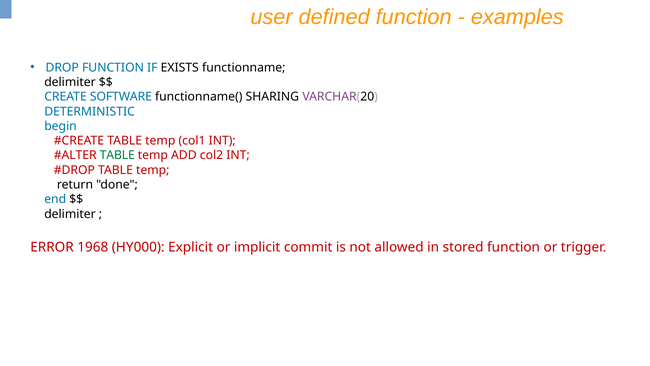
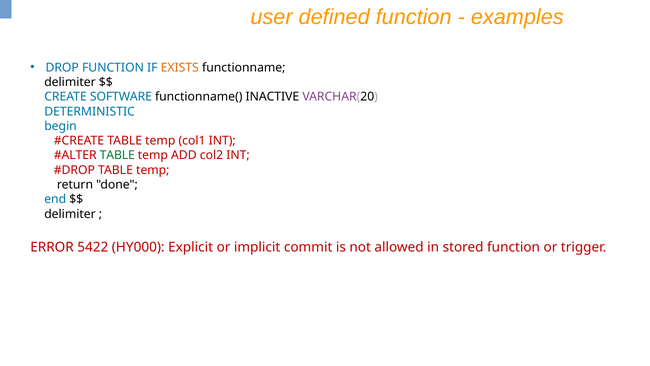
EXISTS colour: black -> orange (180, 68)
SHARING: SHARING -> INACTIVE (272, 97)
1968: 1968 -> 5422 (93, 247)
